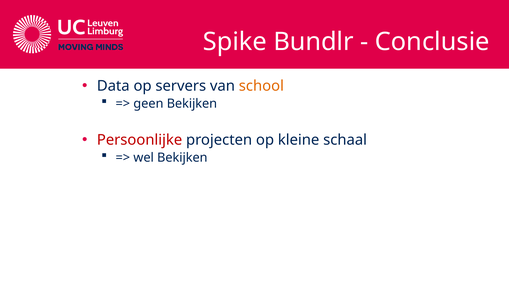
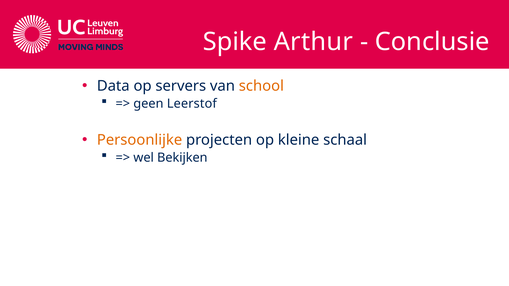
Bundlr: Bundlr -> Arthur (313, 42)
geen Bekijken: Bekijken -> Leerstof (192, 104)
Persoonlijke colour: red -> orange (140, 140)
